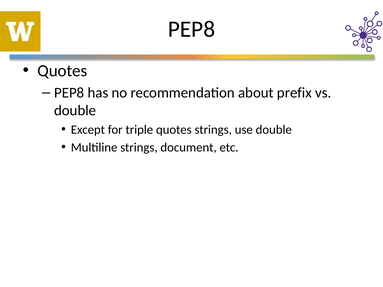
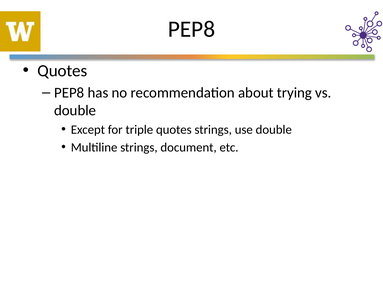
prefix: prefix -> trying (294, 93)
